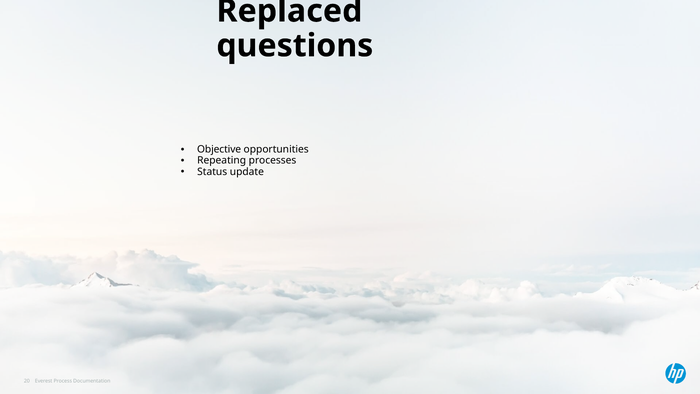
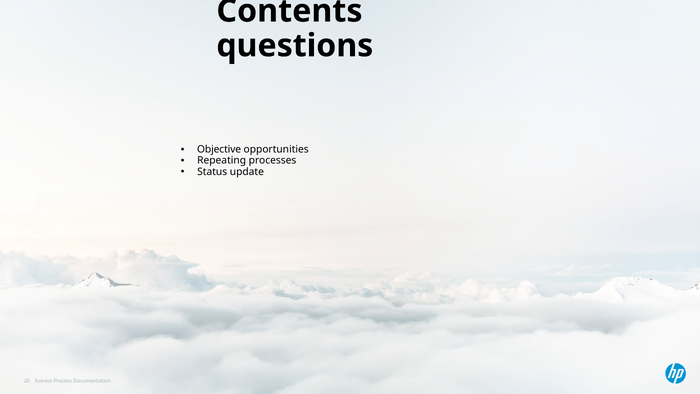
Replaced: Replaced -> Contents (289, 11)
